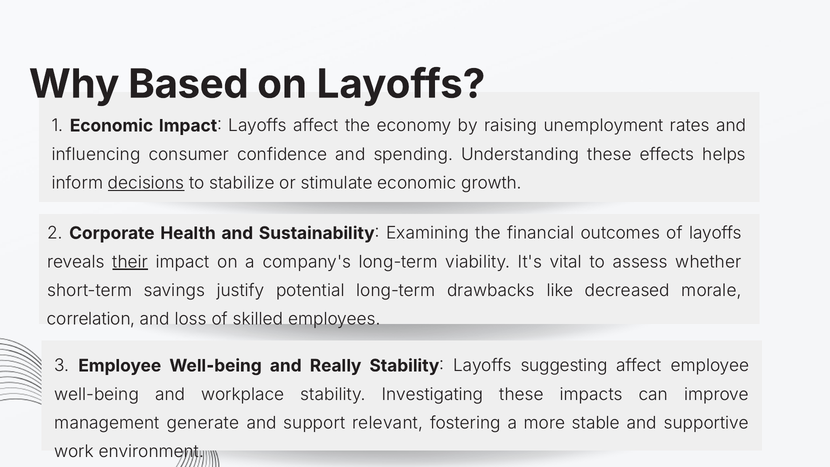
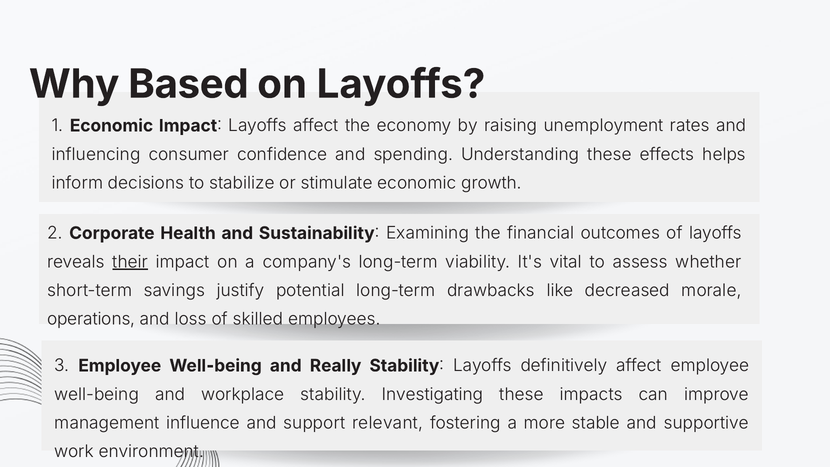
decisions underline: present -> none (146, 183)
correlation: correlation -> operations (91, 319)
suggesting: suggesting -> definitively (564, 366)
generate: generate -> influence (203, 423)
